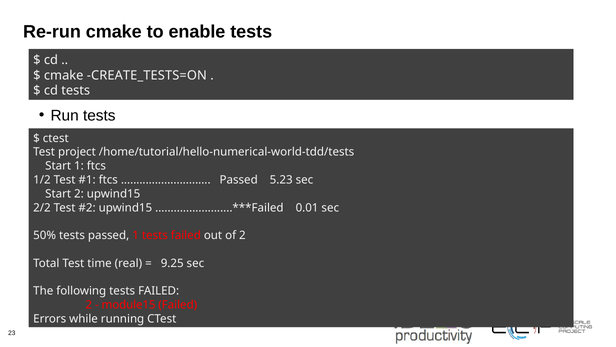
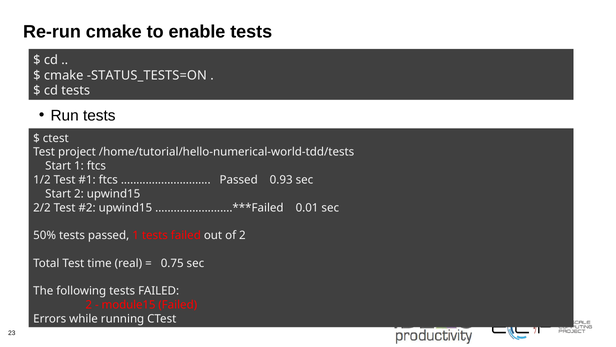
CREATE_TESTS=ON: CREATE_TESTS=ON -> STATUS_TESTS=ON (147, 75)
5.23: 5.23 -> 0.93 (281, 180)
9.25: 9.25 -> 0.75 (172, 263)
